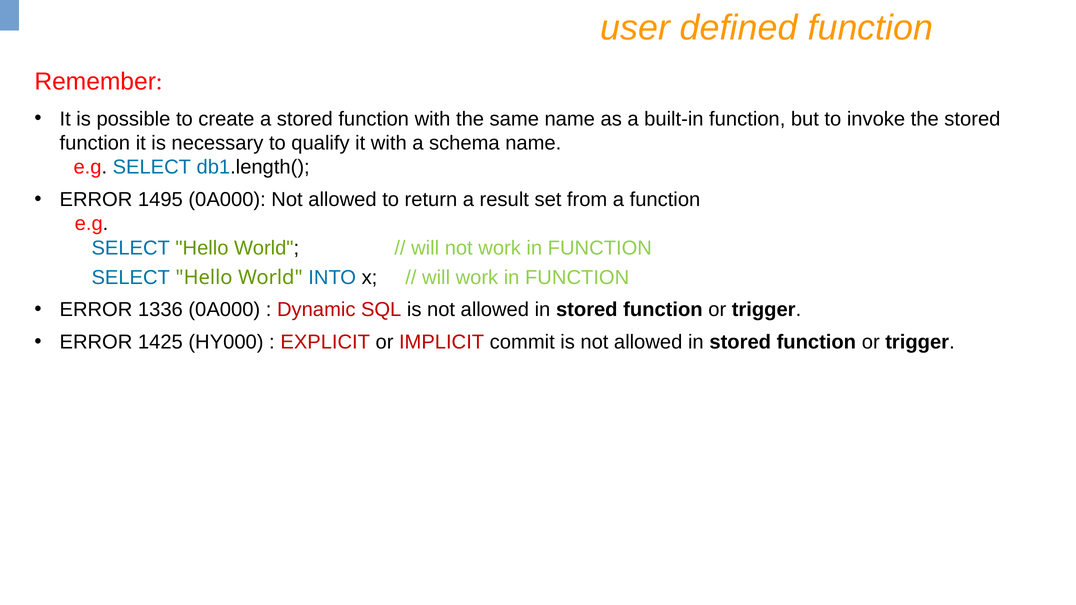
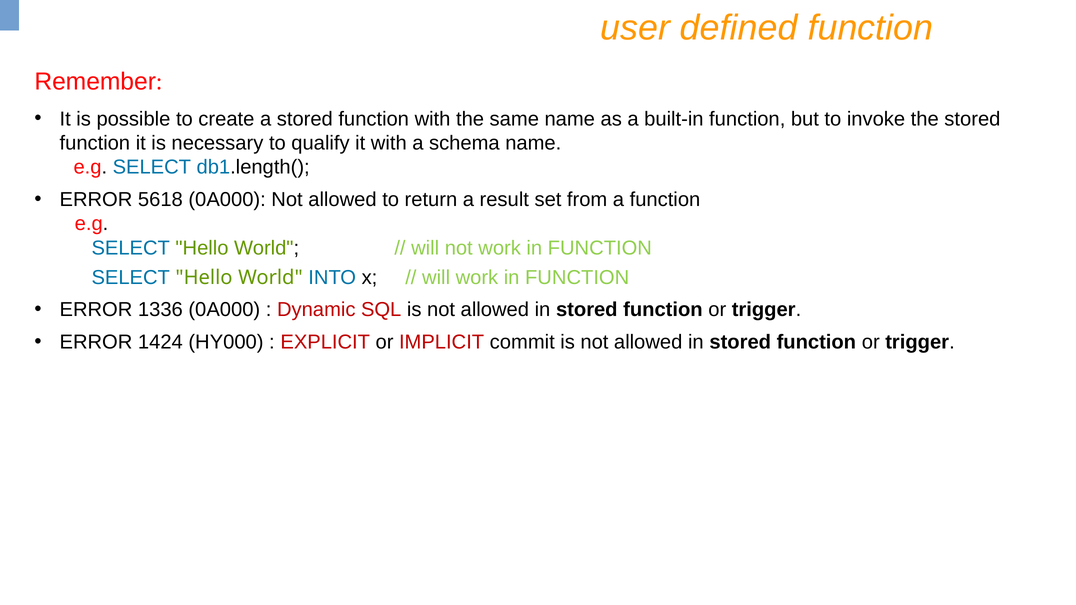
1495: 1495 -> 5618 (160, 200)
1425: 1425 -> 1424 (160, 342)
